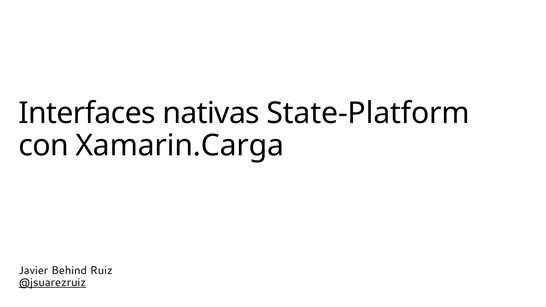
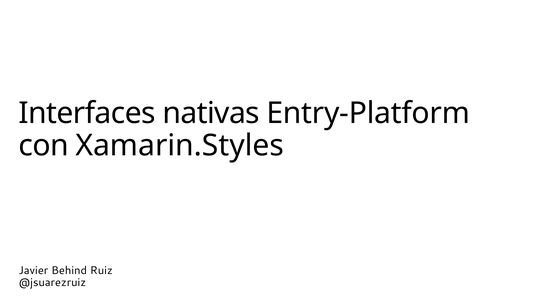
State-Platform: State-Platform -> Entry-Platform (368, 113)
Xamarin.Carga: Xamarin.Carga -> Xamarin.Styles (180, 146)
@jsuarezruiz underline: present -> none (52, 283)
